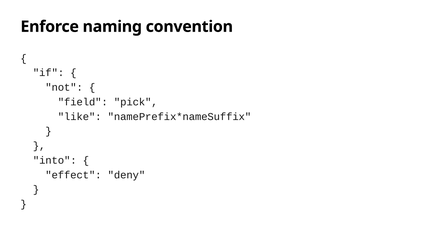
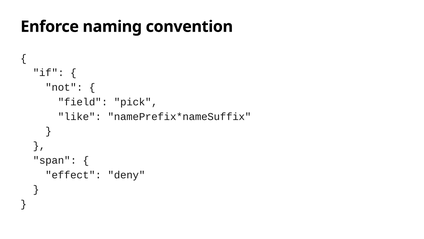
into: into -> span (55, 160)
